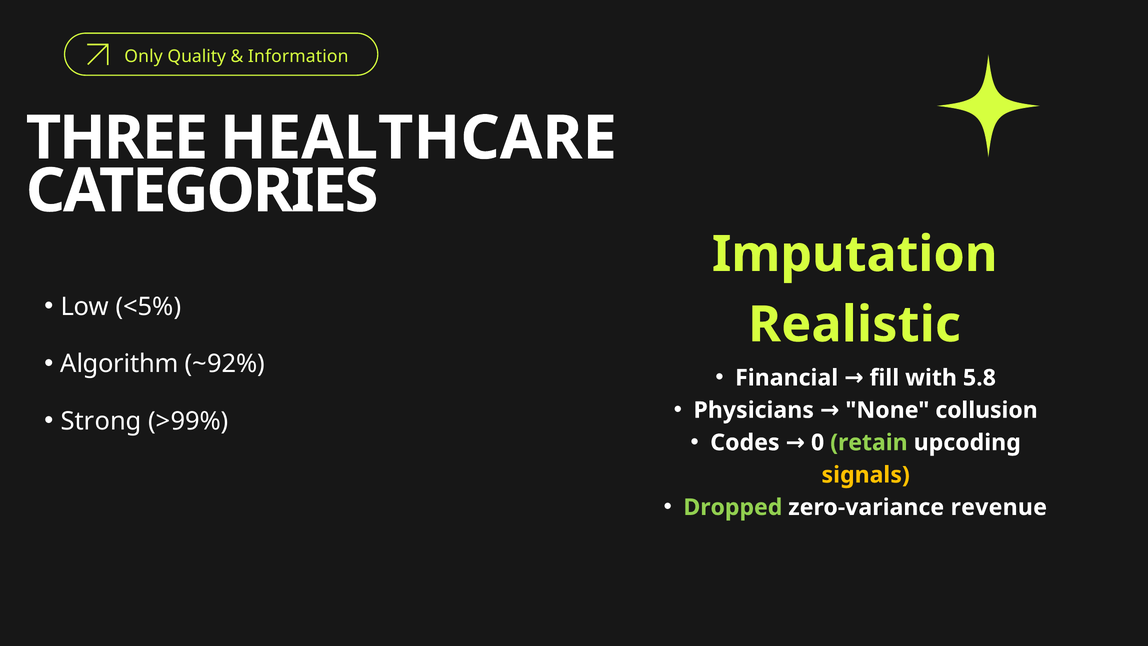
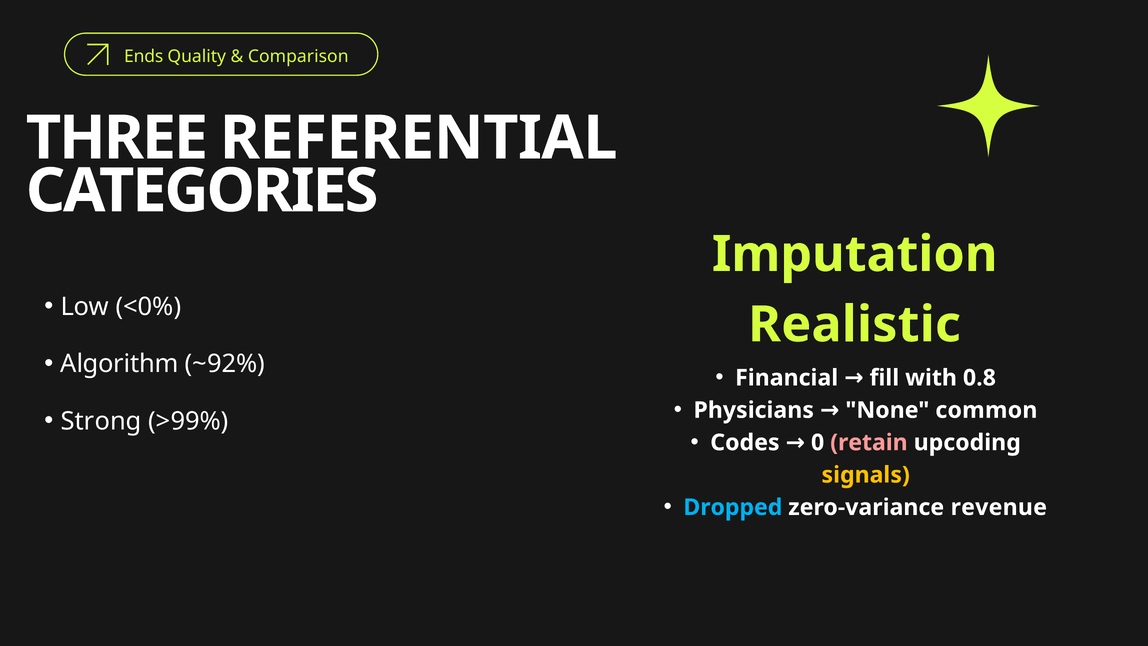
Only: Only -> Ends (144, 57)
Information: Information -> Comparison (298, 57)
HEALTHCARE: HEALTHCARE -> REFERENTIAL (419, 138)
<5%: <5% -> <0% (148, 307)
5.8: 5.8 -> 0.8 (979, 378)
collusion: collusion -> common (986, 410)
retain colour: light green -> pink (869, 442)
Dropped colour: light green -> light blue (733, 507)
